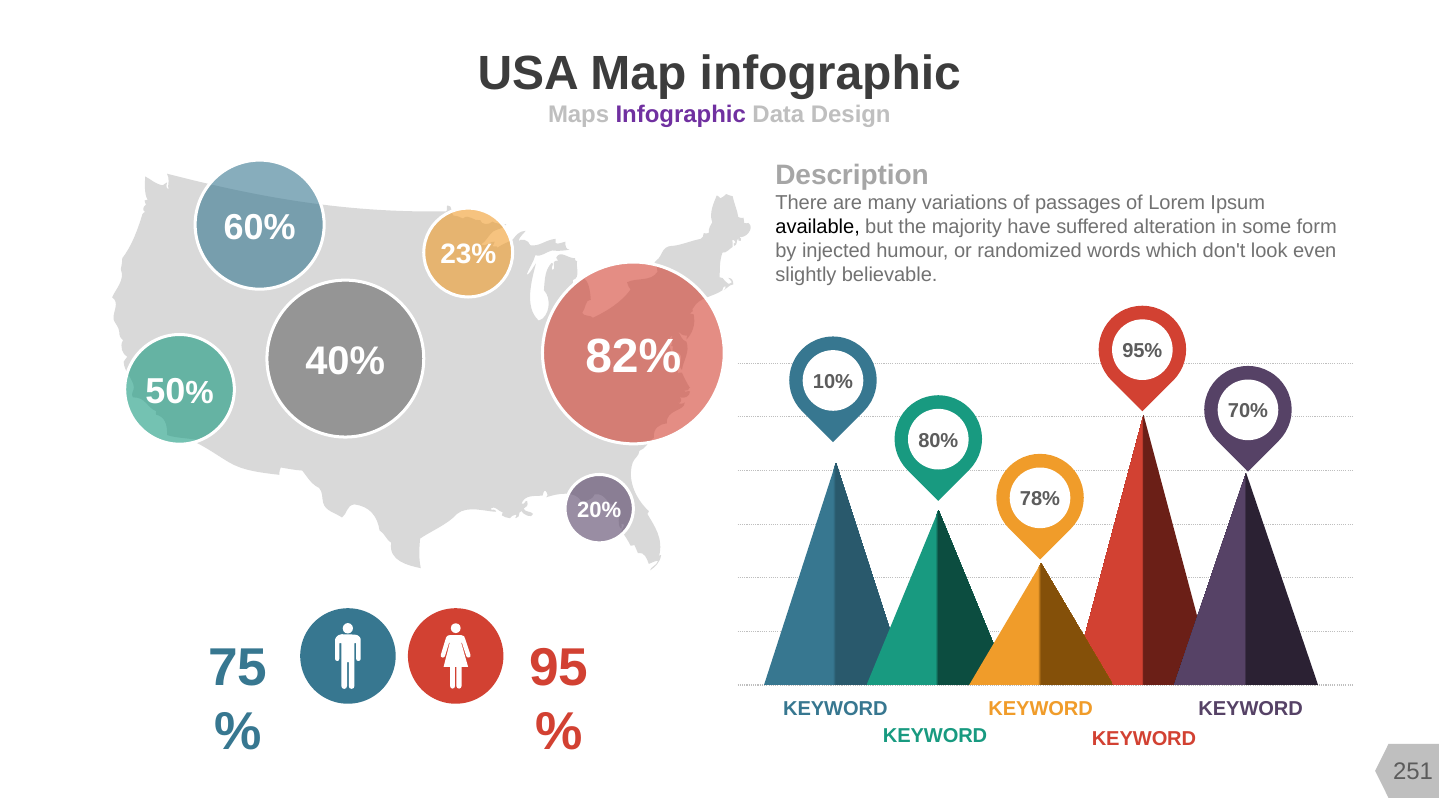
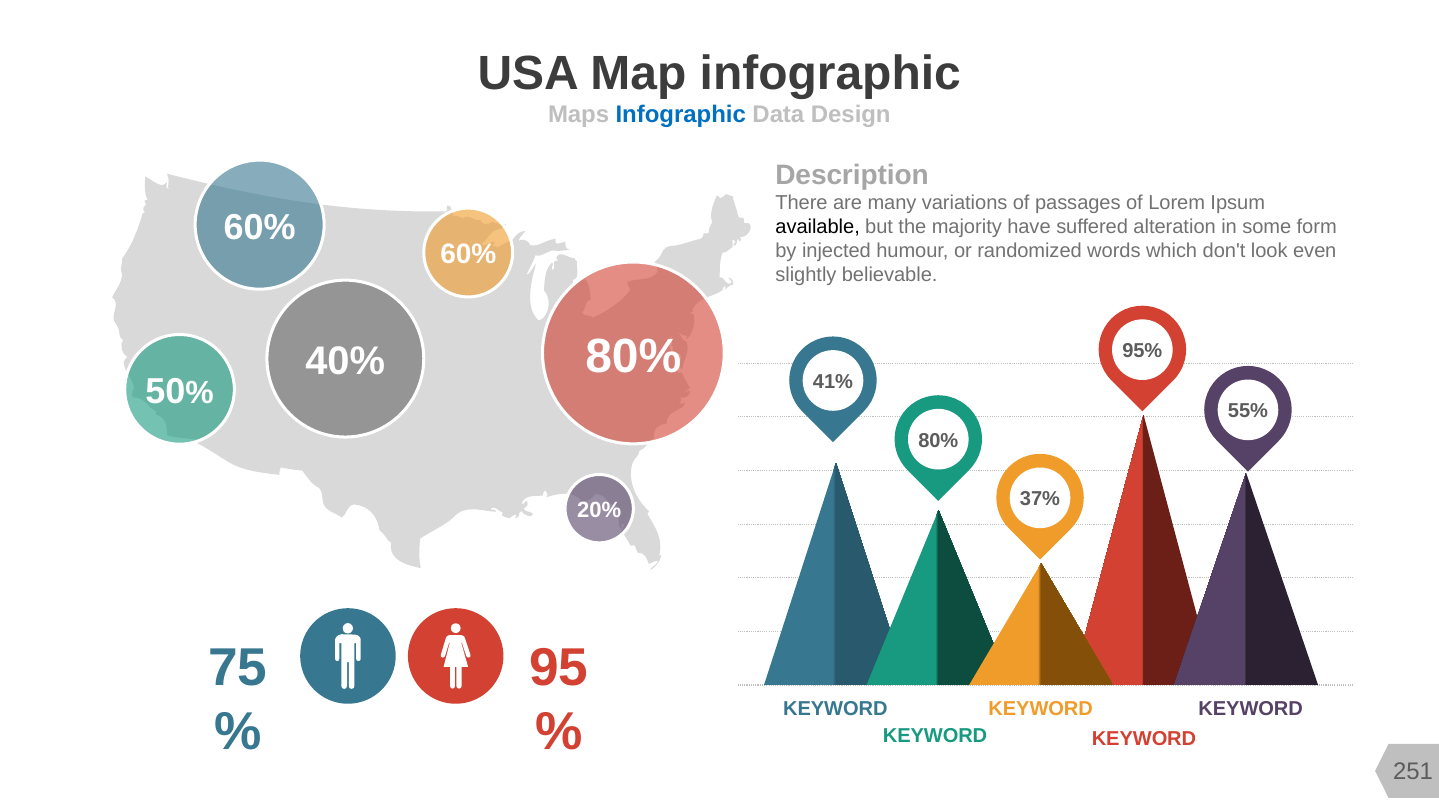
Infographic colour: purple -> blue (681, 115)
23%: 23% -> 60% (468, 254)
82%: 82% -> 80% (633, 356)
10%: 10% -> 41% (833, 382)
70%: 70% -> 55% (1248, 411)
78%: 78% -> 37% (1040, 499)
